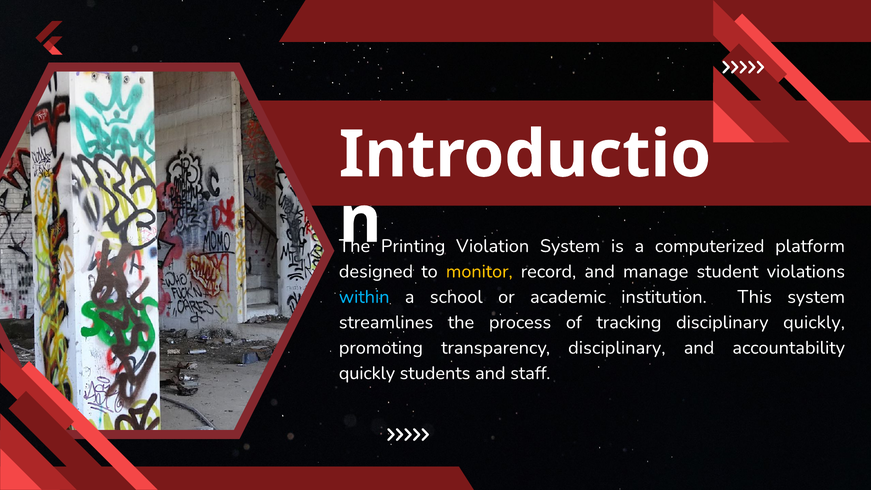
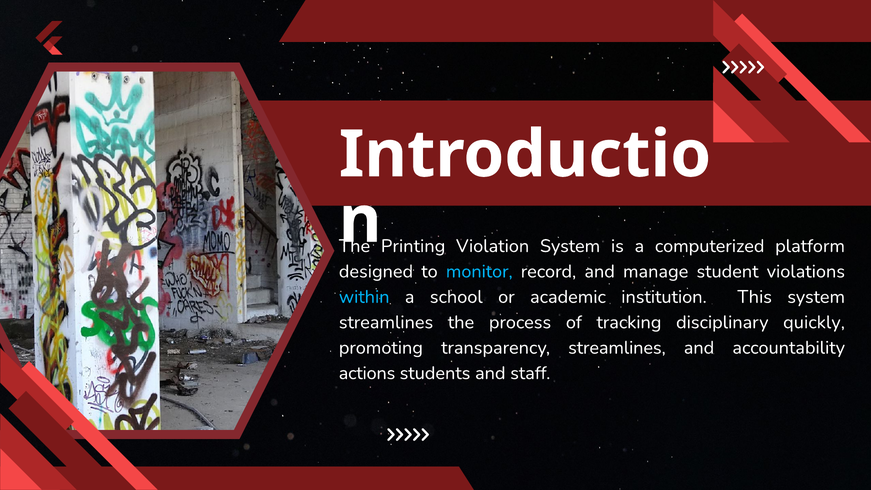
monitor colour: yellow -> light blue (479, 271)
transparency disciplinary: disciplinary -> streamlines (617, 348)
quickly: quickly -> actions (367, 373)
